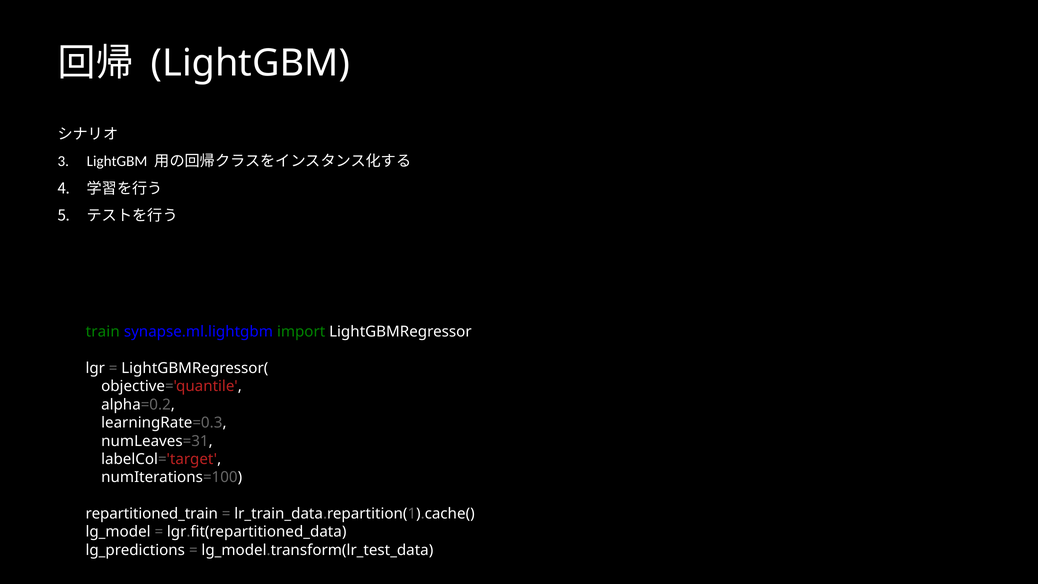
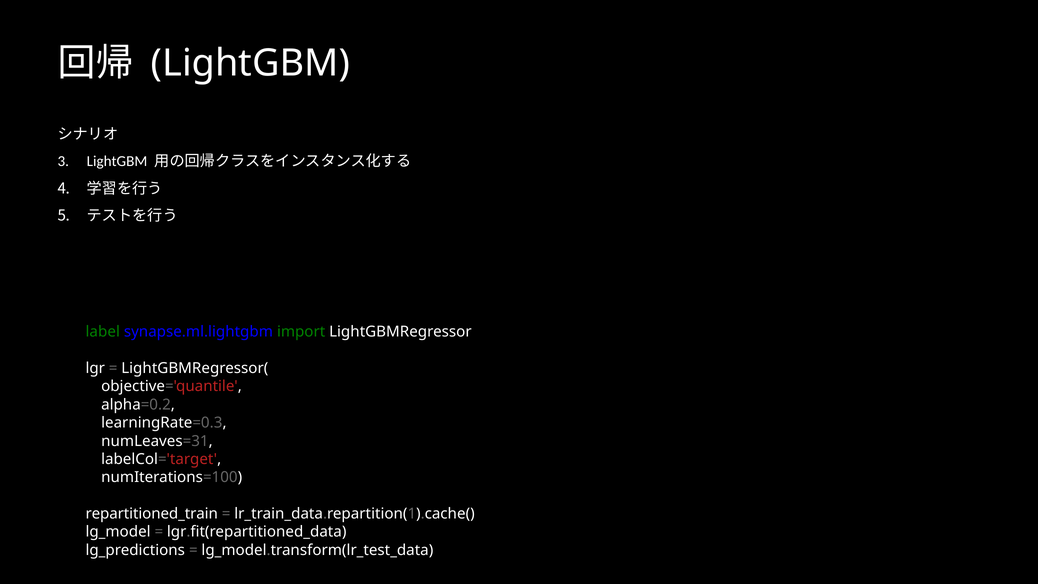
train: train -> label (103, 332)
